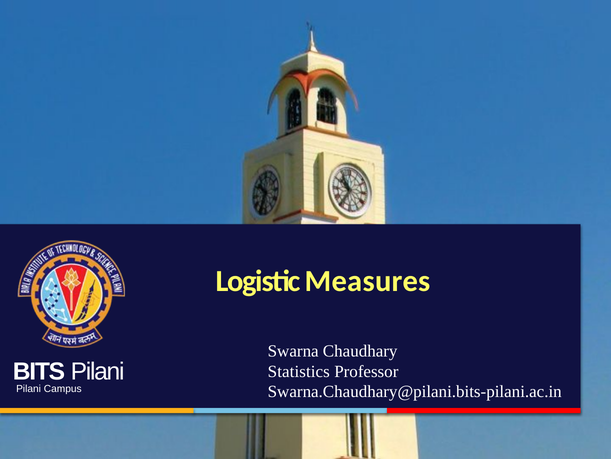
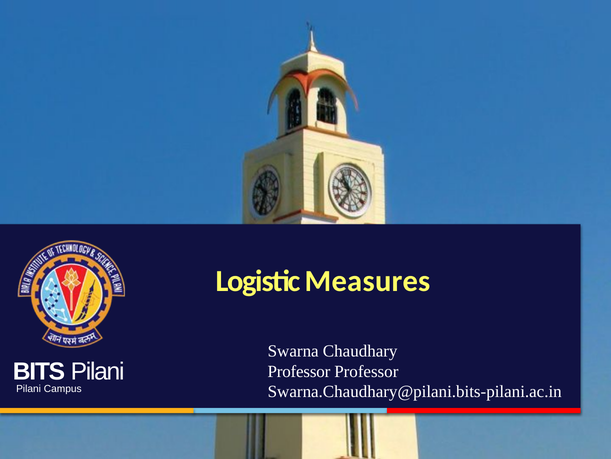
Statistics: Statistics -> Professor (299, 371)
